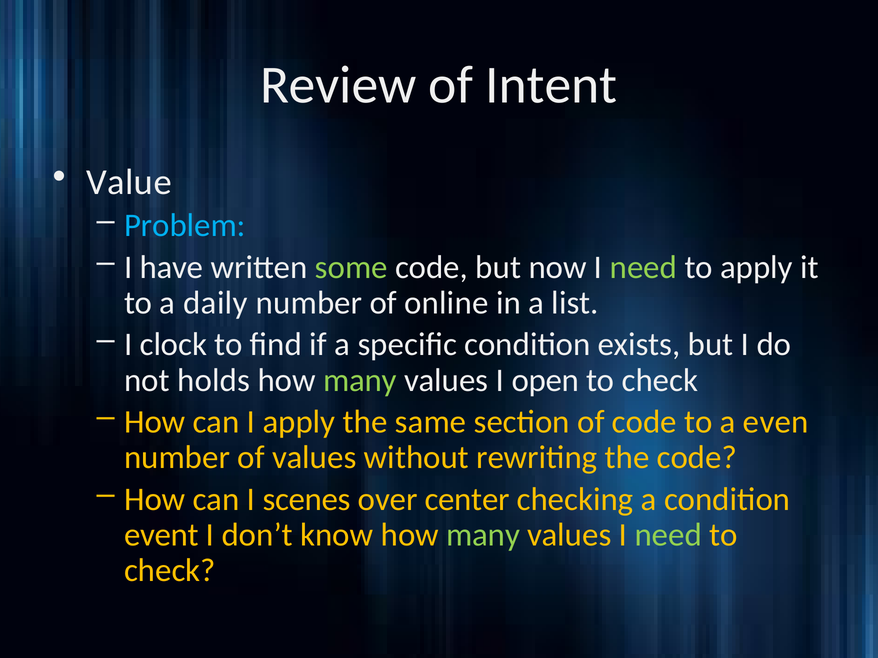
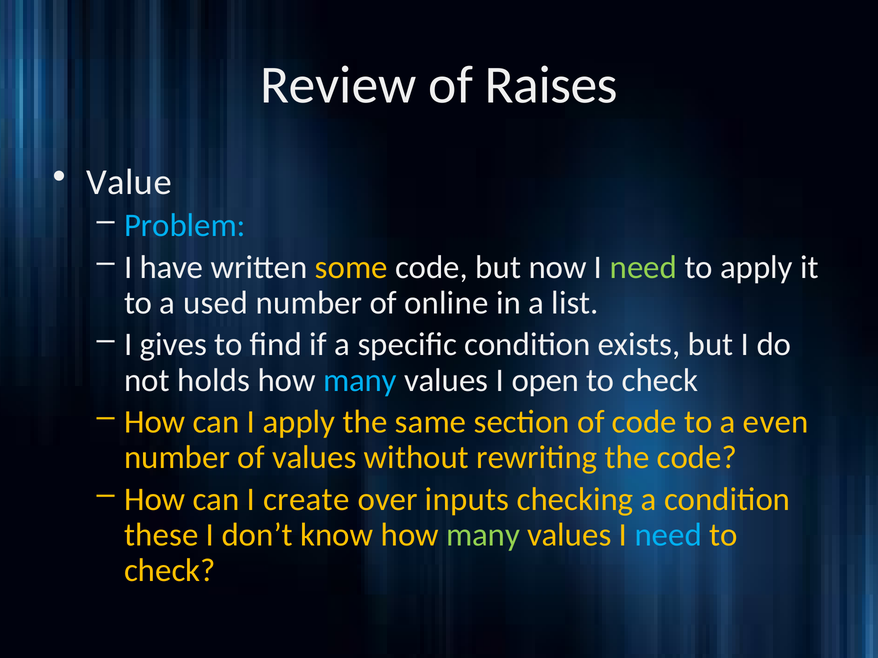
Intent: Intent -> Raises (551, 85)
some colour: light green -> yellow (351, 268)
daily: daily -> used (216, 303)
clock: clock -> gives (173, 345)
many colour: light green -> light blue (360, 380)
scenes: scenes -> create (306, 500)
center: center -> inputs (467, 500)
event: event -> these (161, 535)
need colour: light green -> light blue (668, 535)
